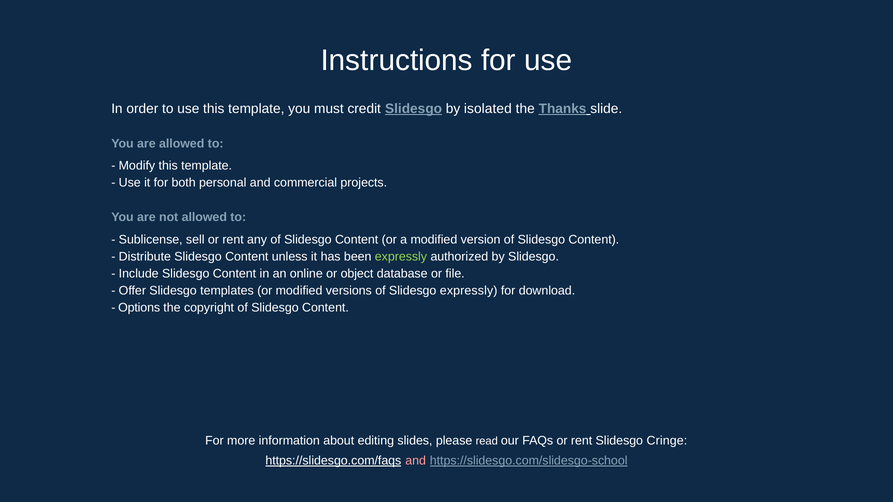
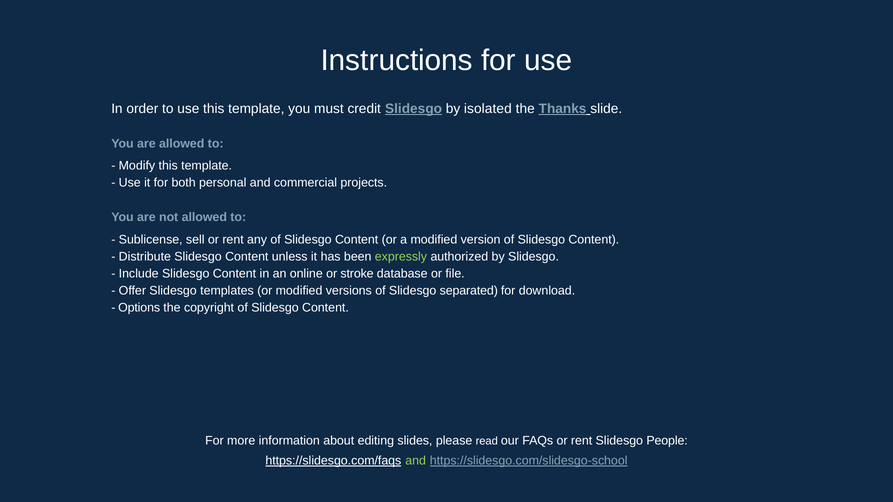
object: object -> stroke (357, 274)
Slidesgo expressly: expressly -> separated (469, 291)
Cringe: Cringe -> People (667, 441)
and colour: pink -> light green (416, 461)
